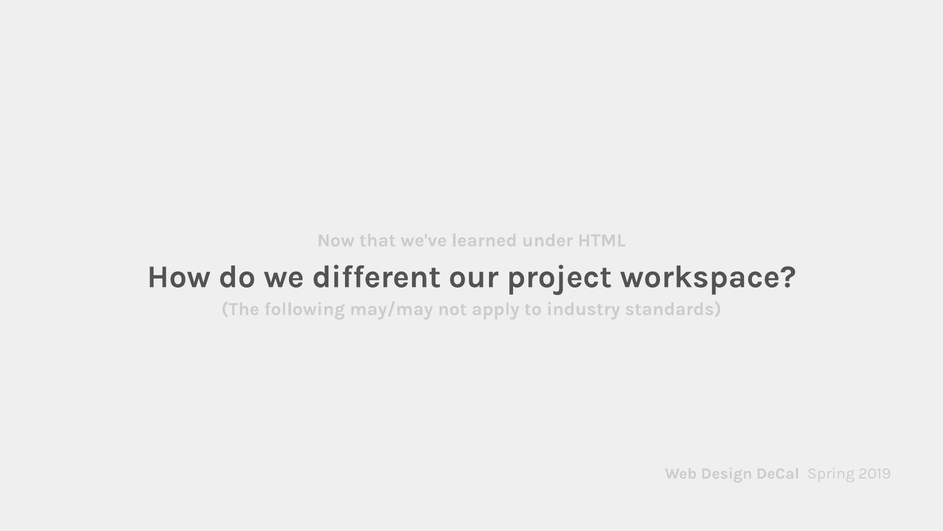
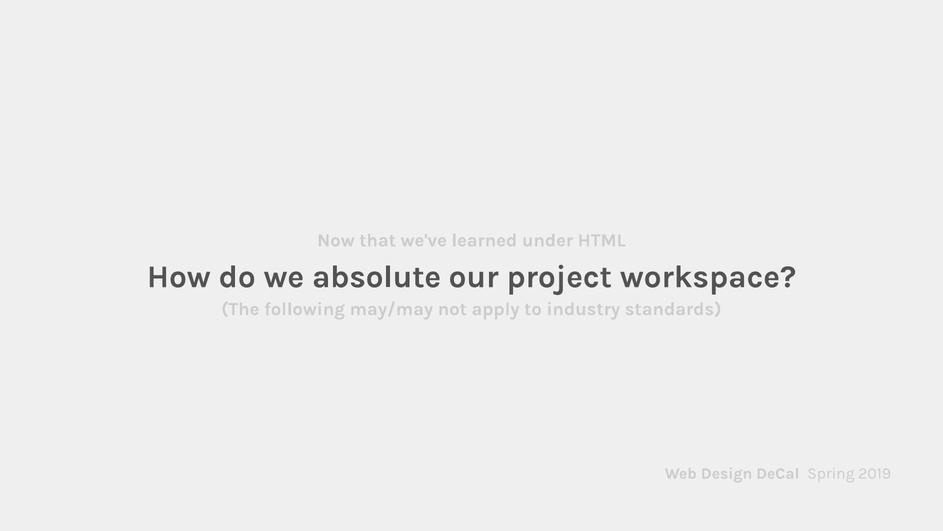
different: different -> absolute (377, 276)
